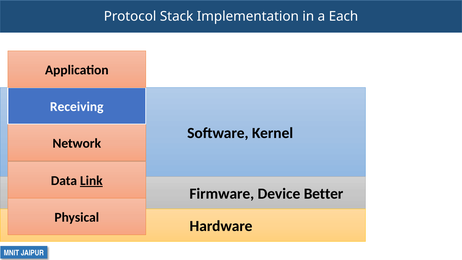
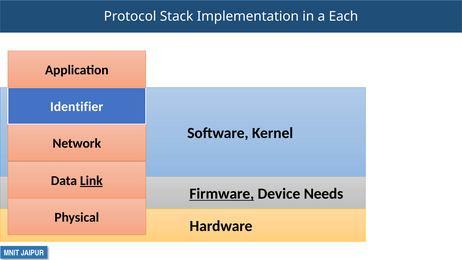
Receiving: Receiving -> Identifier (77, 107)
Firmware underline: none -> present (222, 194)
Better: Better -> Needs (323, 194)
